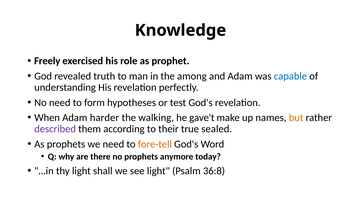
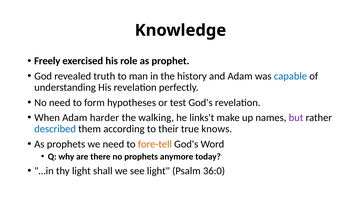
among: among -> history (192, 76)
gave't: gave't -> links't (202, 118)
but colour: orange -> purple (296, 118)
described colour: purple -> blue (55, 129)
sealed: sealed -> knows (217, 129)
36:8: 36:8 -> 36:0 (214, 171)
